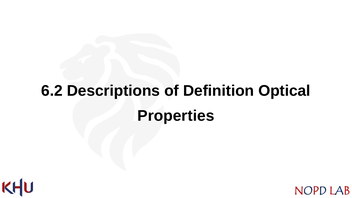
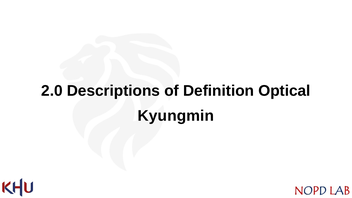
6.2: 6.2 -> 2.0 (52, 91)
Properties: Properties -> Kyungmin (176, 116)
